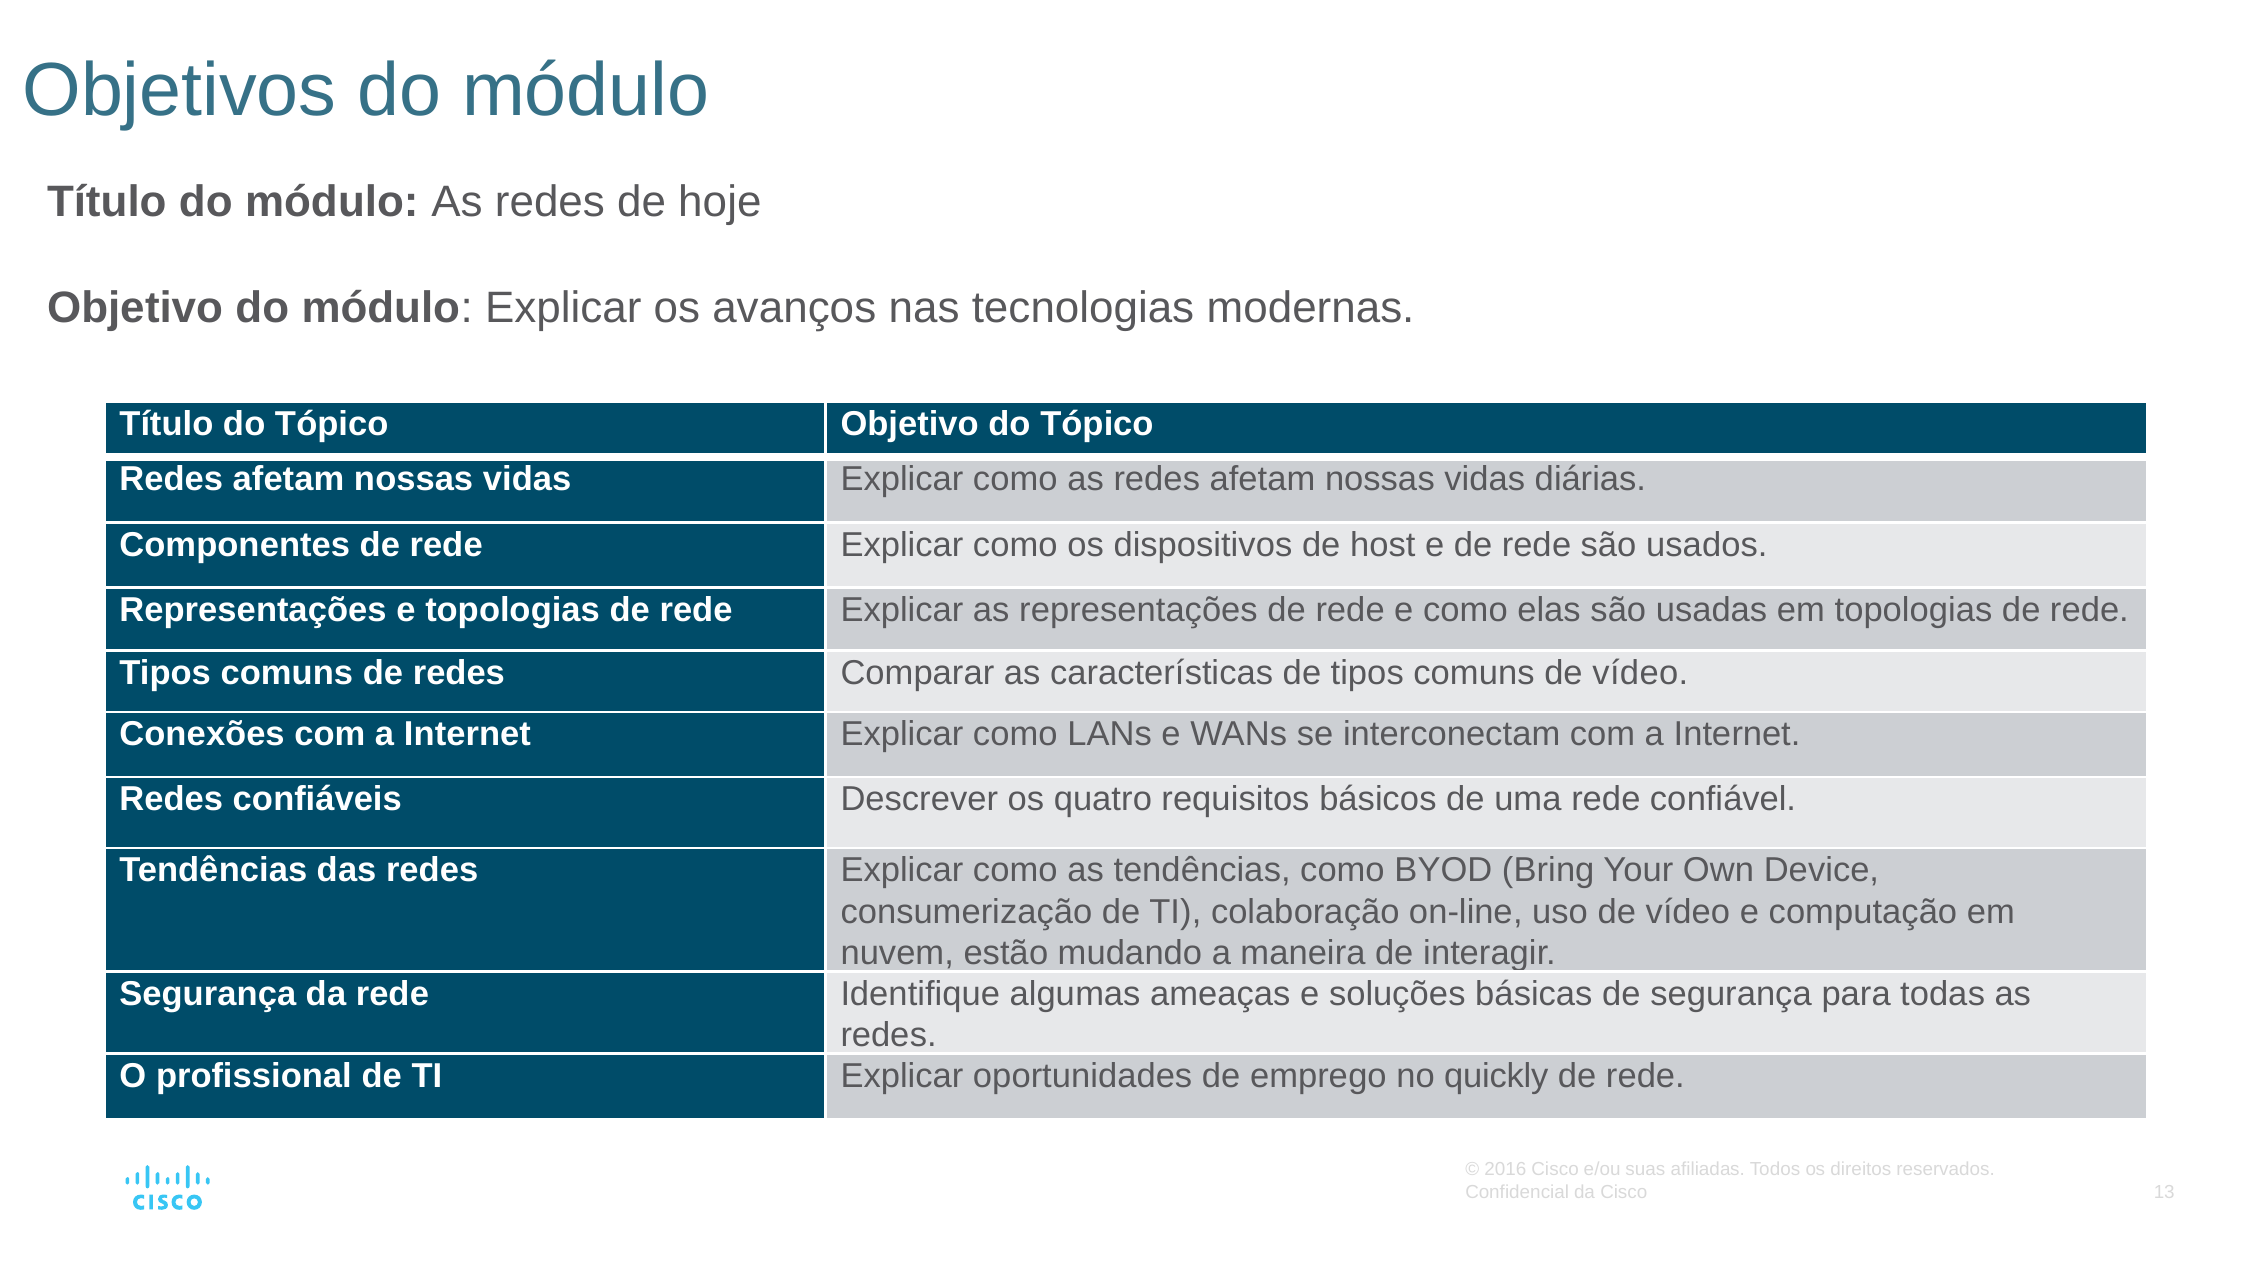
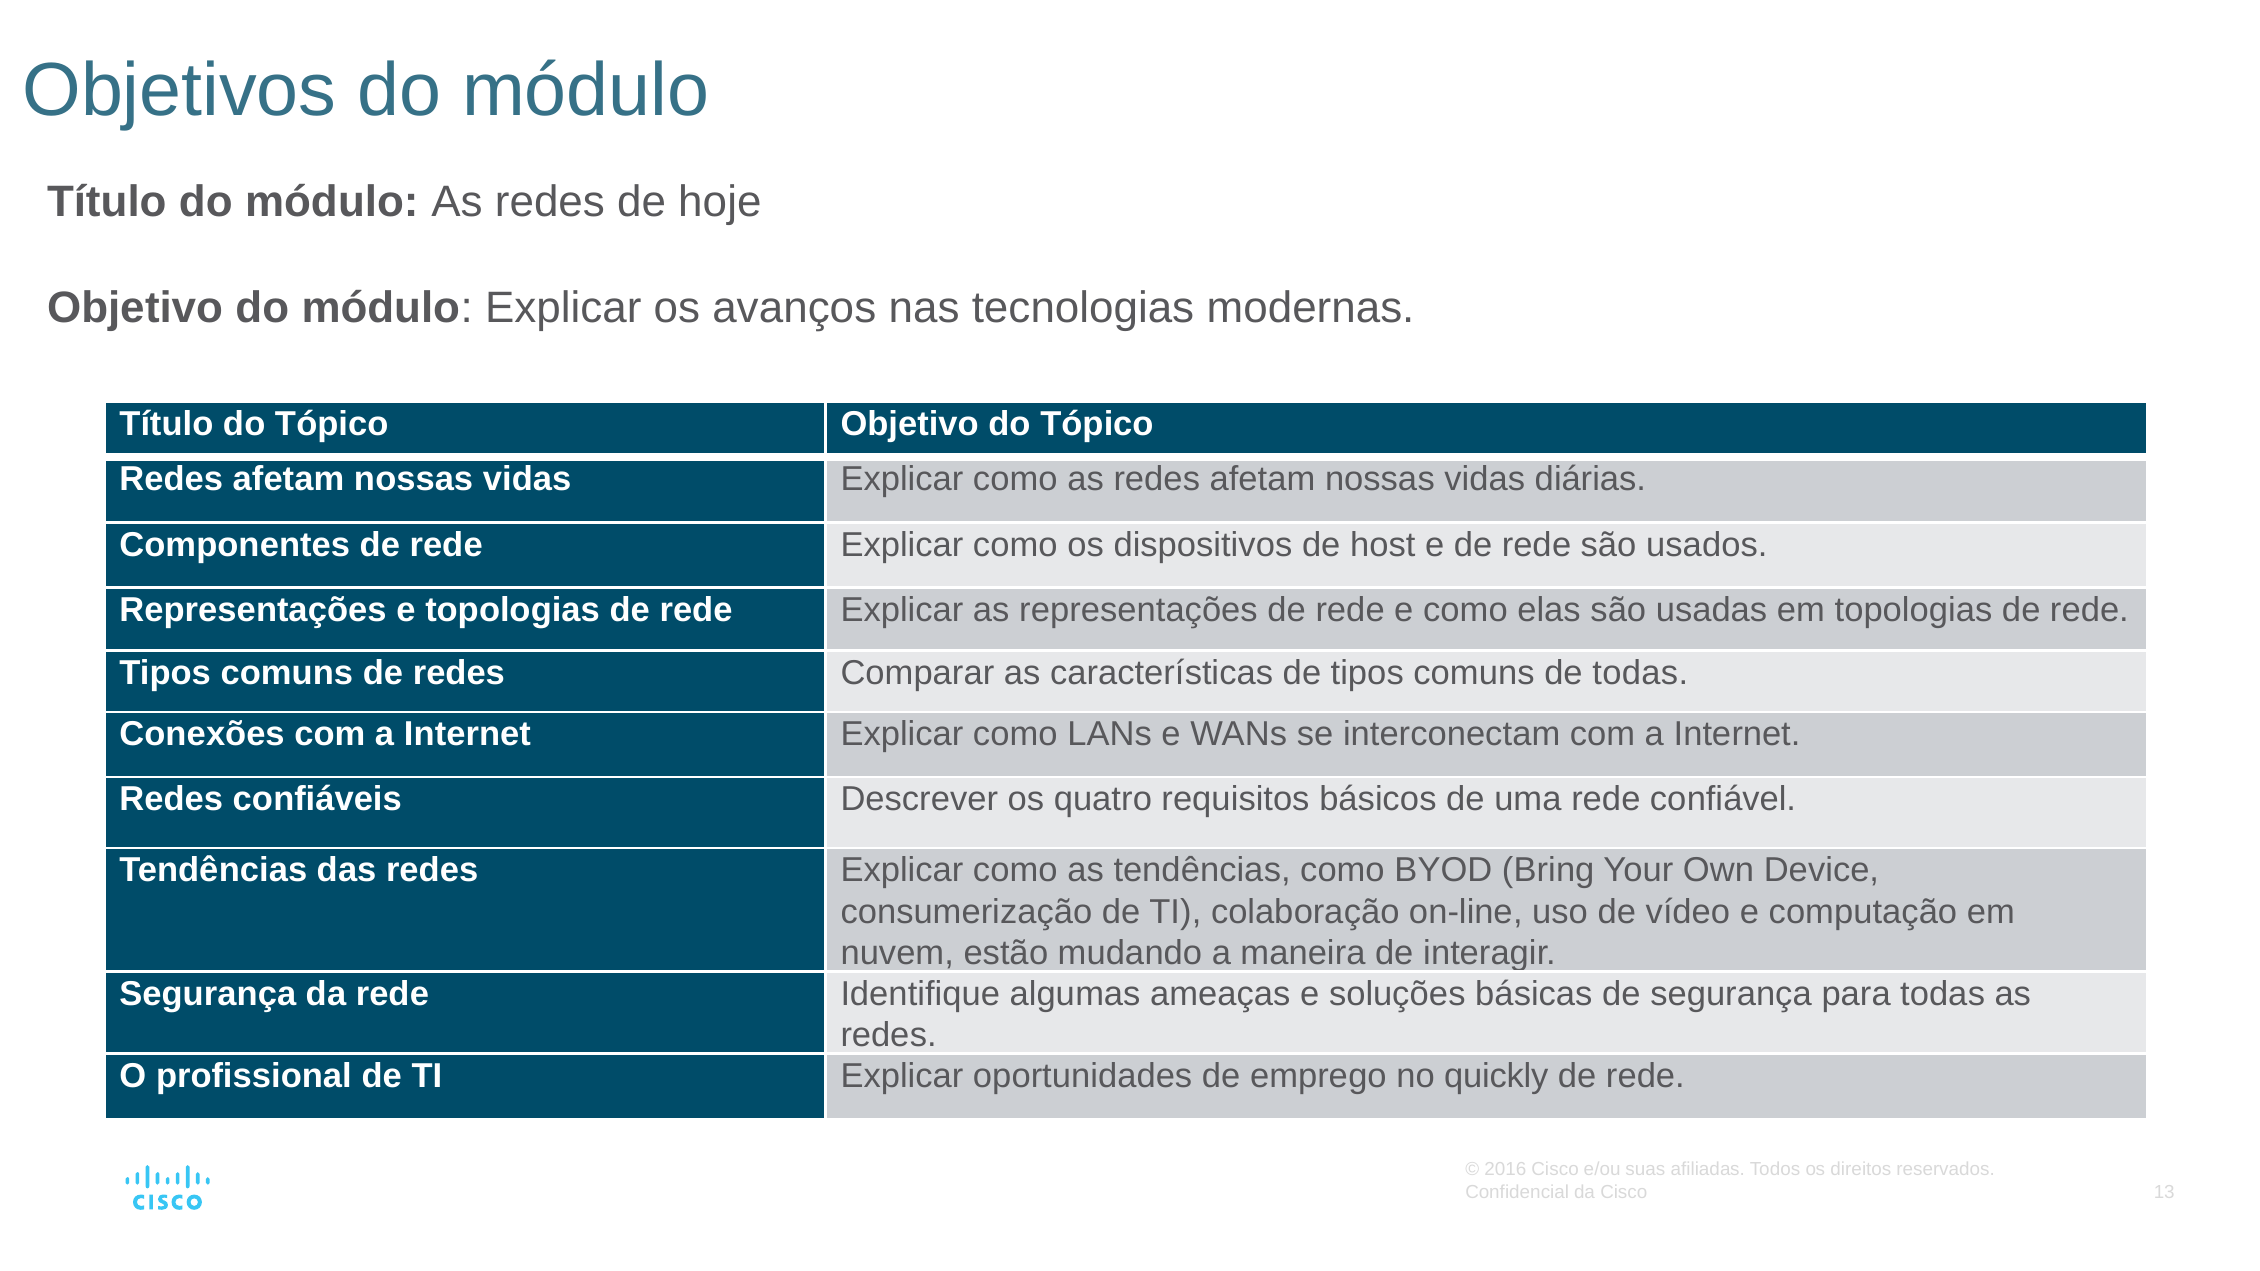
comuns de vídeo: vídeo -> todas (1640, 673)
